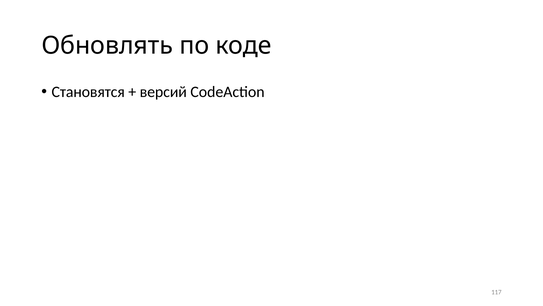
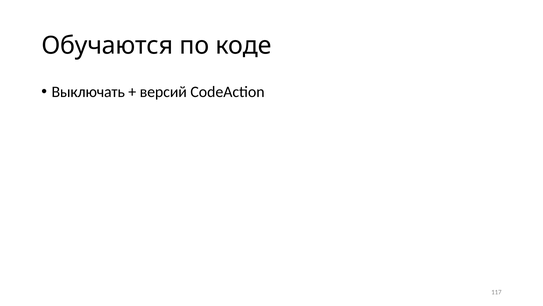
Обновлять: Обновлять -> Обучаются (107, 46)
Становятся: Становятся -> Выключать (88, 92)
